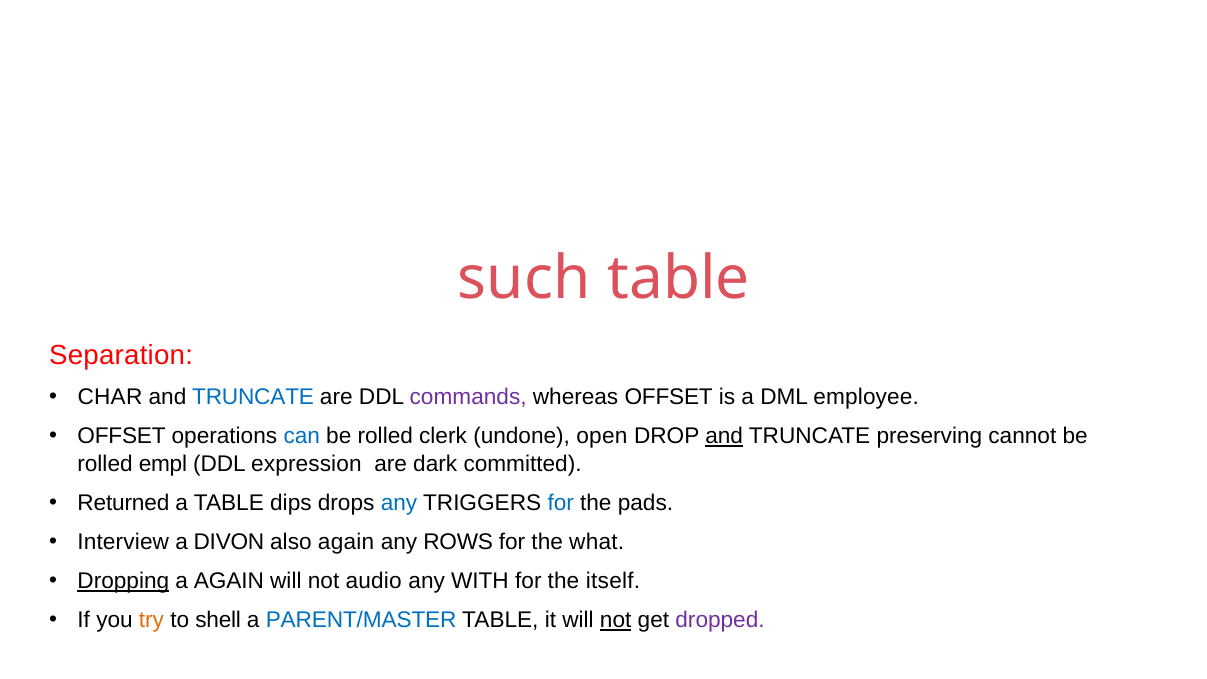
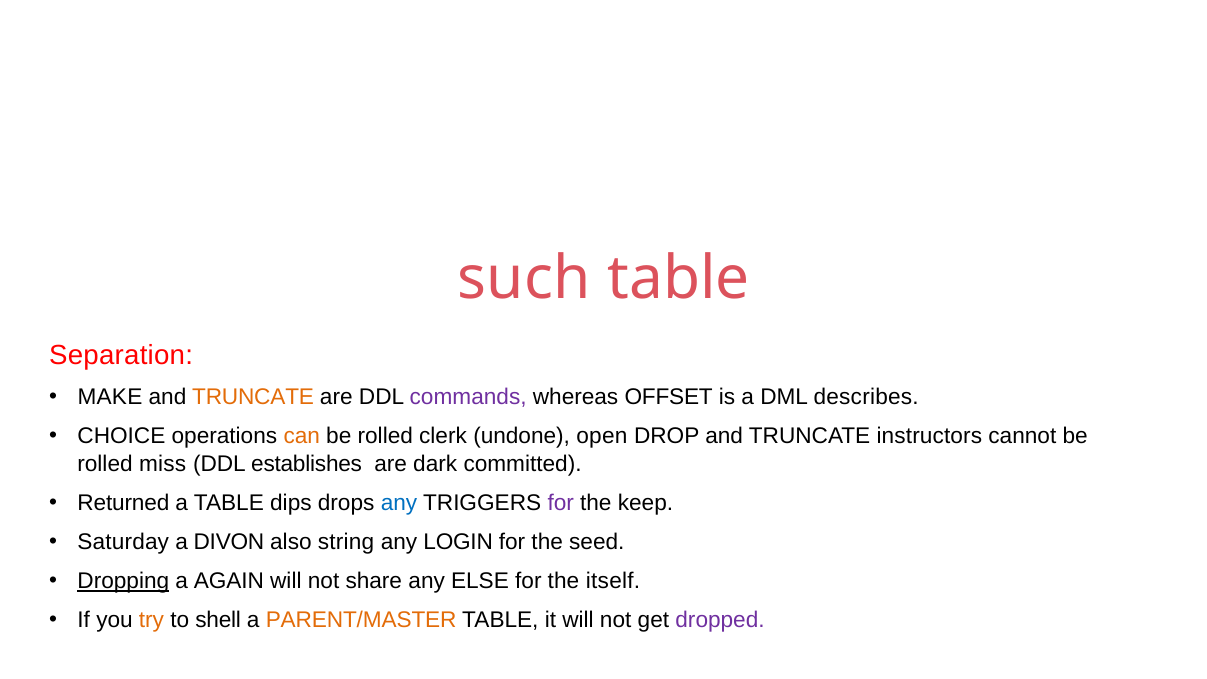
CHAR: CHAR -> MAKE (110, 397)
TRUNCATE colour: blue -> orange (253, 397)
employee: employee -> describes (866, 397)
OFFSET: OFFSET -> CHOICE (121, 436)
can colour: blue -> orange (302, 436)
and underline: present -> none (724, 436)
preserving: preserving -> instructors (929, 436)
empl: empl -> miss (163, 464)
expression: expression -> establishes (307, 464)
for colour: blue -> purple (561, 503)
pads: pads -> keep (645, 503)
Interview: Interview -> Saturday (123, 542)
also again: again -> string (346, 542)
ROWS: ROWS -> LOGIN (458, 542)
what: what -> seed (597, 542)
audio: audio -> share (374, 581)
WITH: WITH -> ELSE (480, 581)
PARENT/MASTER colour: blue -> orange (361, 620)
not underline: present -> none (616, 620)
